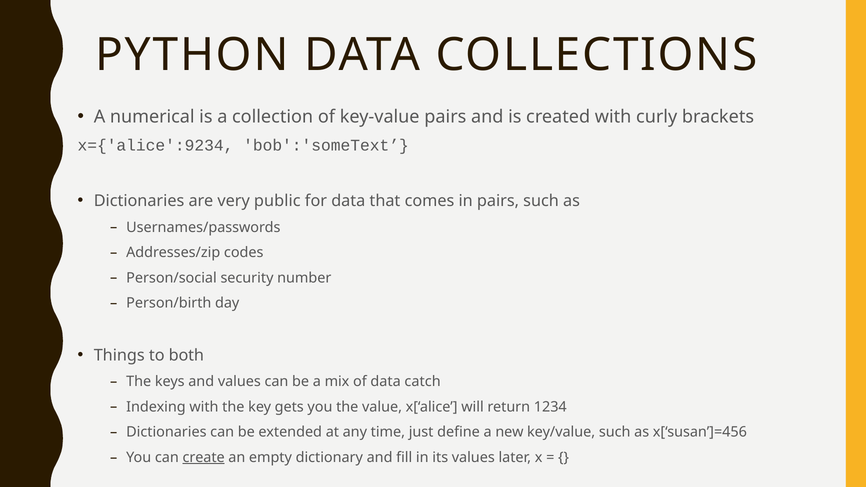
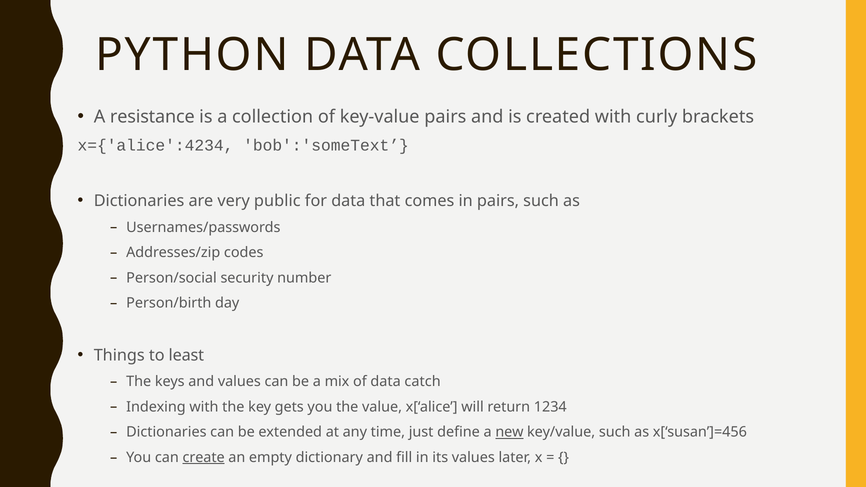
numerical: numerical -> resistance (152, 117)
x={'alice':9234: x={'alice':9234 -> x={'alice':4234 (155, 146)
both: both -> least (186, 355)
new underline: none -> present (509, 432)
